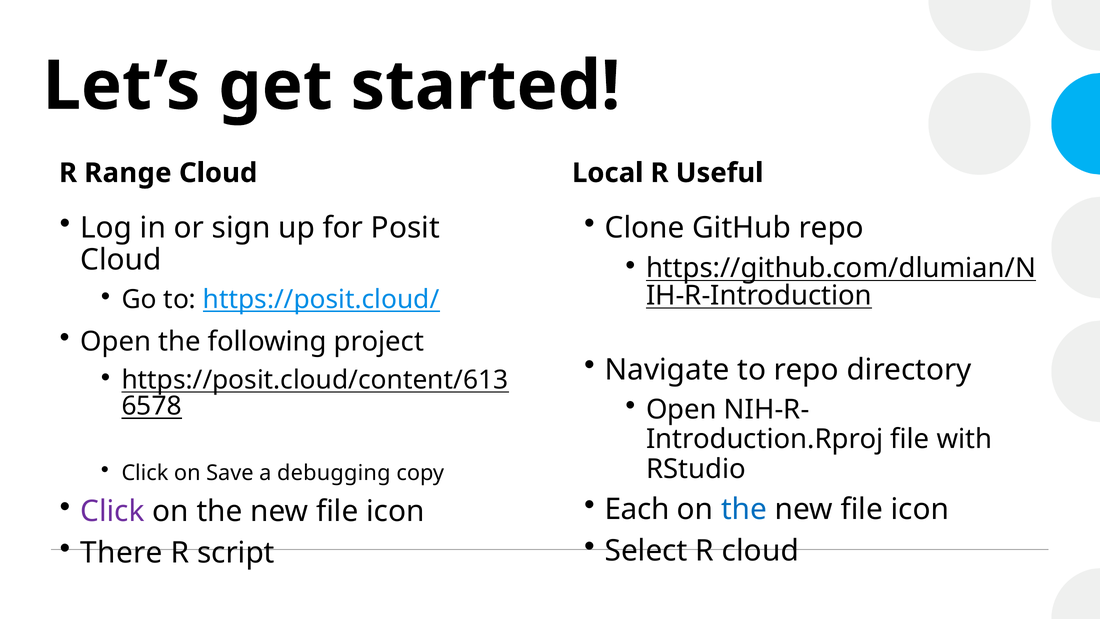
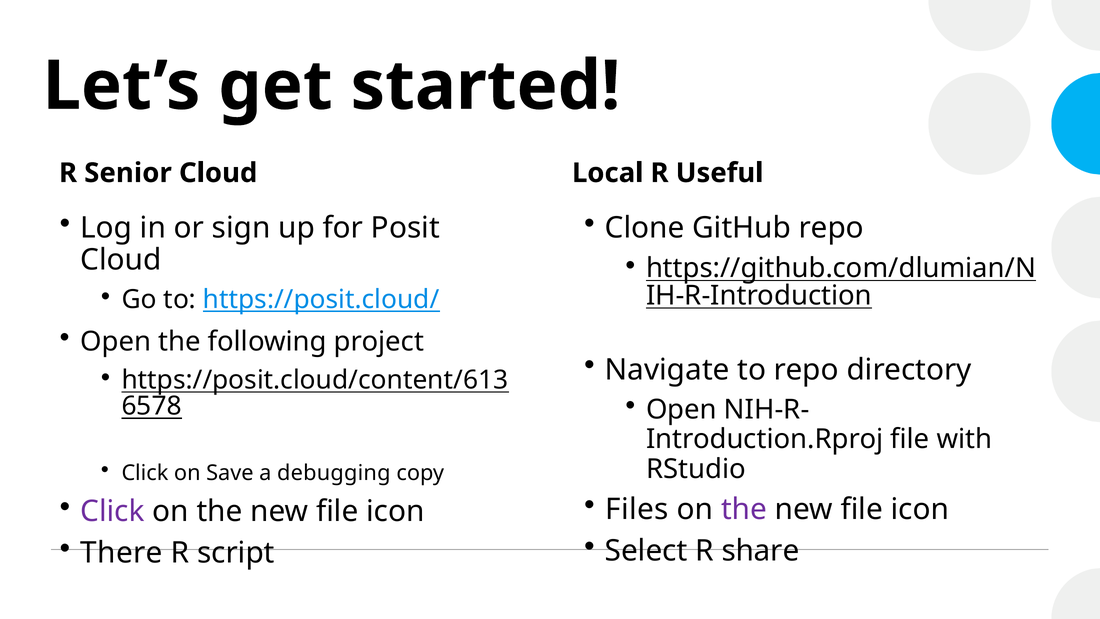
Range: Range -> Senior (128, 173)
Each: Each -> Files (637, 509)
the colour: blue -> purple (744, 509)
R cloud: cloud -> share (760, 551)
